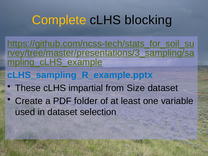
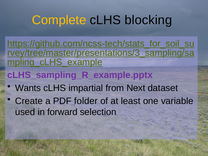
cLHS_sampling_R_example.pptx colour: blue -> purple (80, 75)
These: These -> Wants (28, 88)
Size: Size -> Next (136, 88)
in dataset: dataset -> forward (62, 112)
